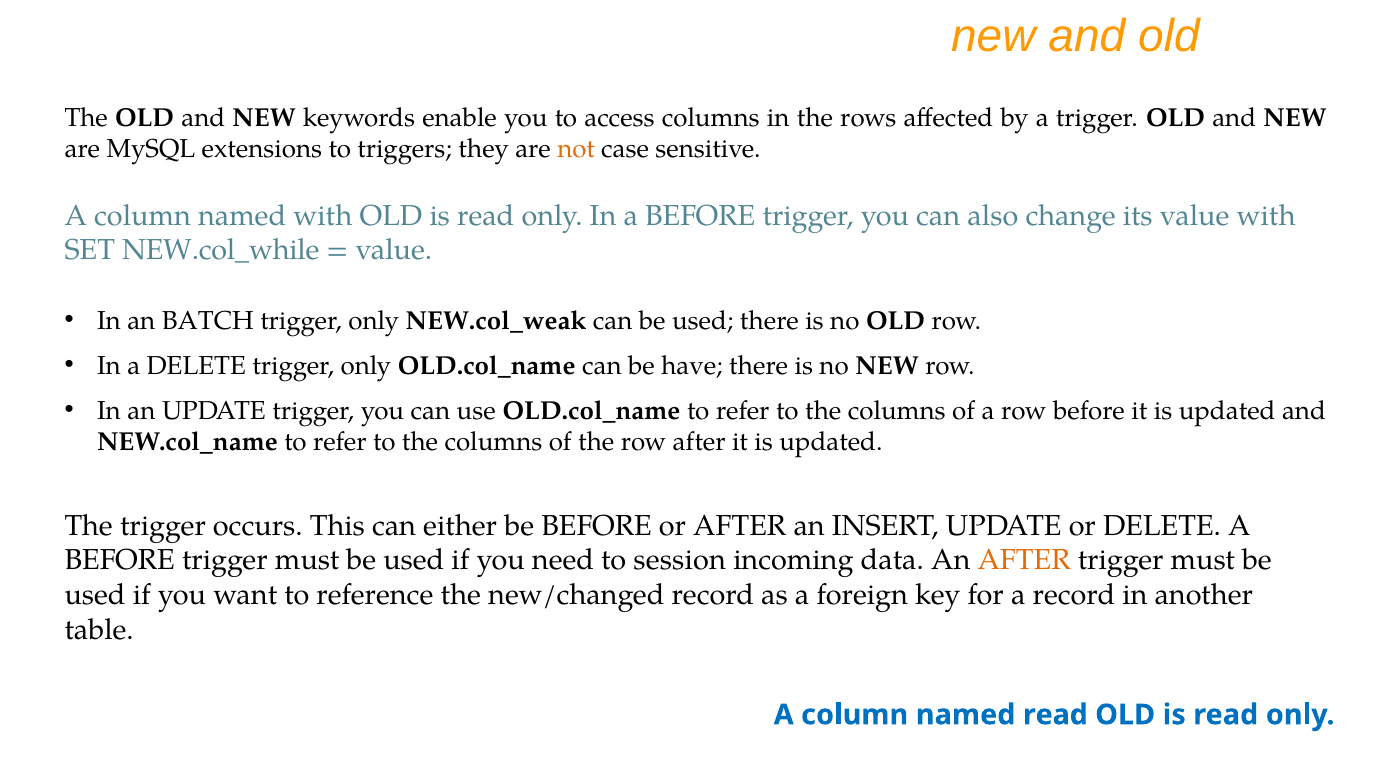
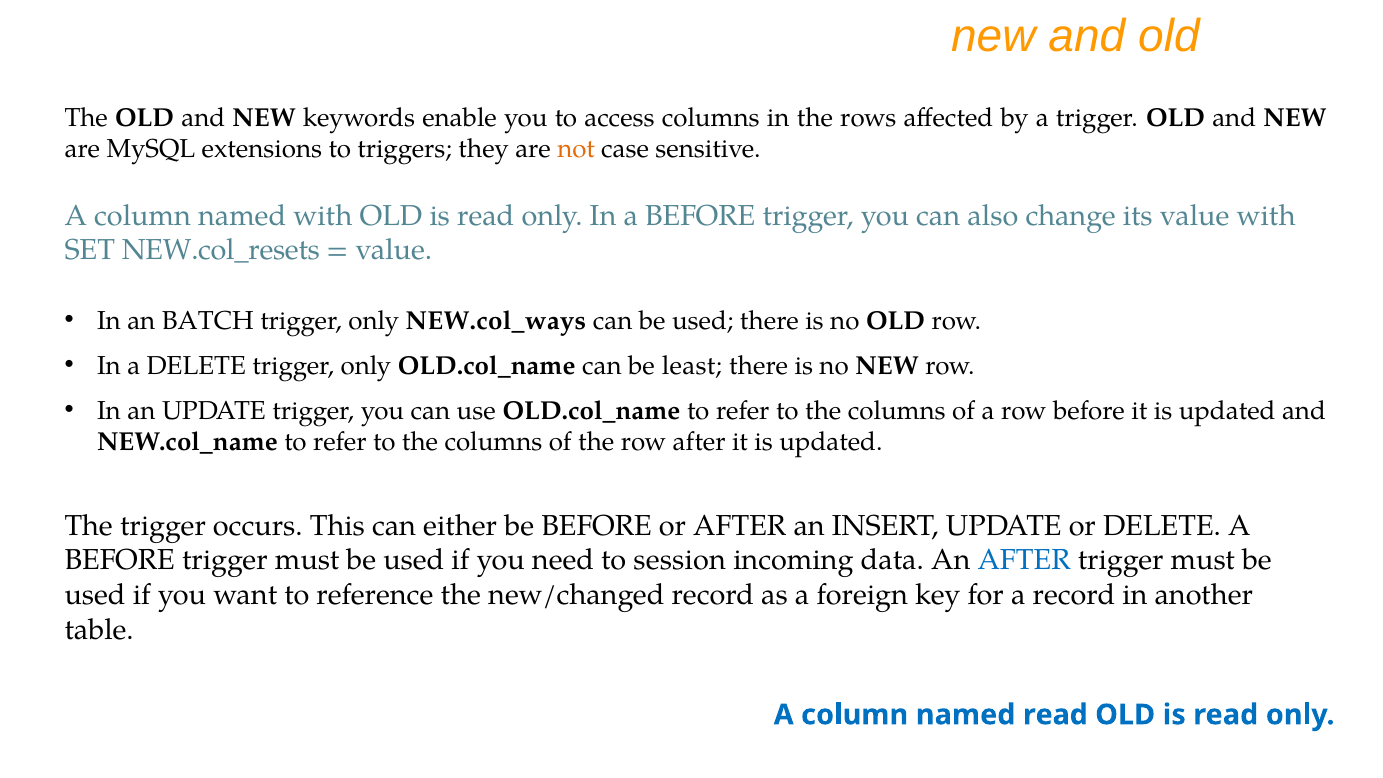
NEW.col_while: NEW.col_while -> NEW.col_resets (221, 250)
NEW.col_weak: NEW.col_weak -> NEW.col_ways (496, 321)
have: have -> least (692, 366)
AFTER colour: orange -> blue (1024, 560)
